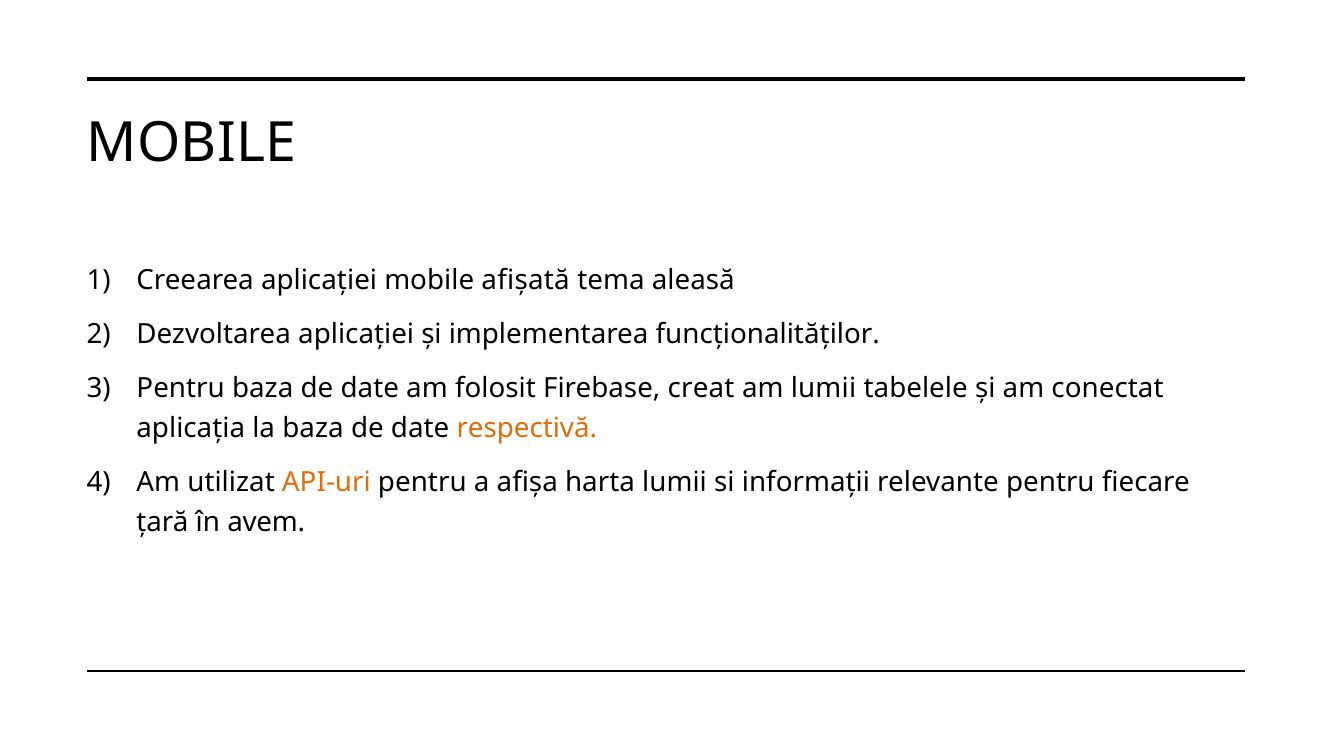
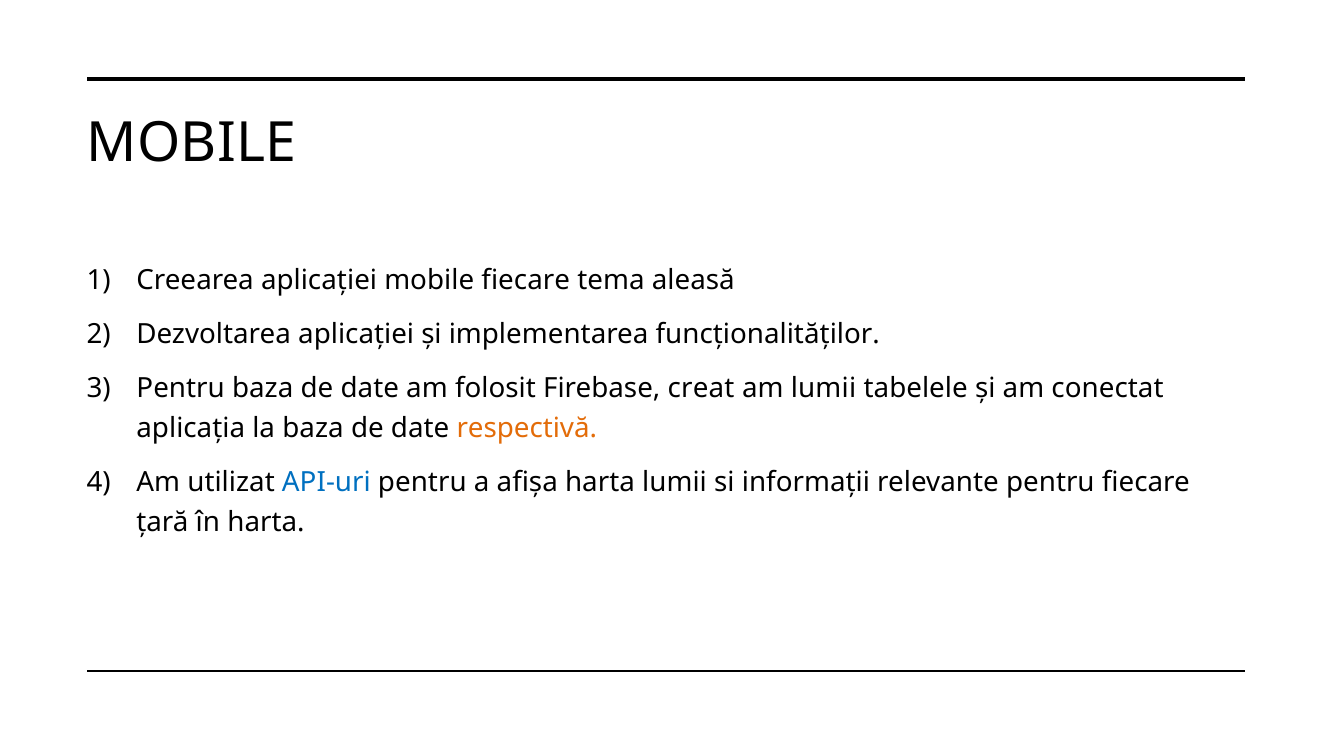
mobile afișată: afișată -> fiecare (526, 281)
API-uri colour: orange -> blue (326, 482)
în avem: avem -> harta (266, 522)
